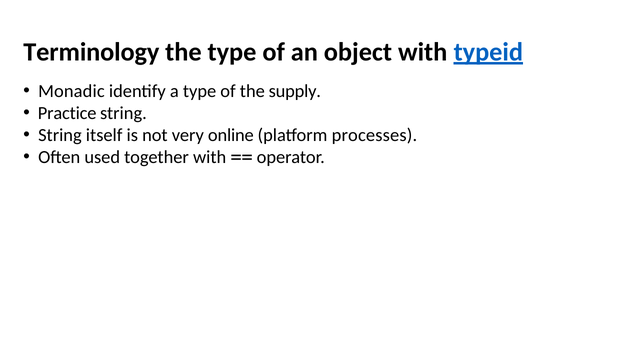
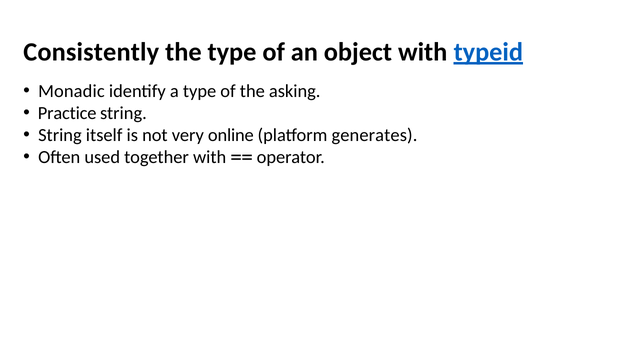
Terminology: Terminology -> Consistently (91, 52)
supply: supply -> asking (295, 91)
processes: processes -> generates (374, 135)
